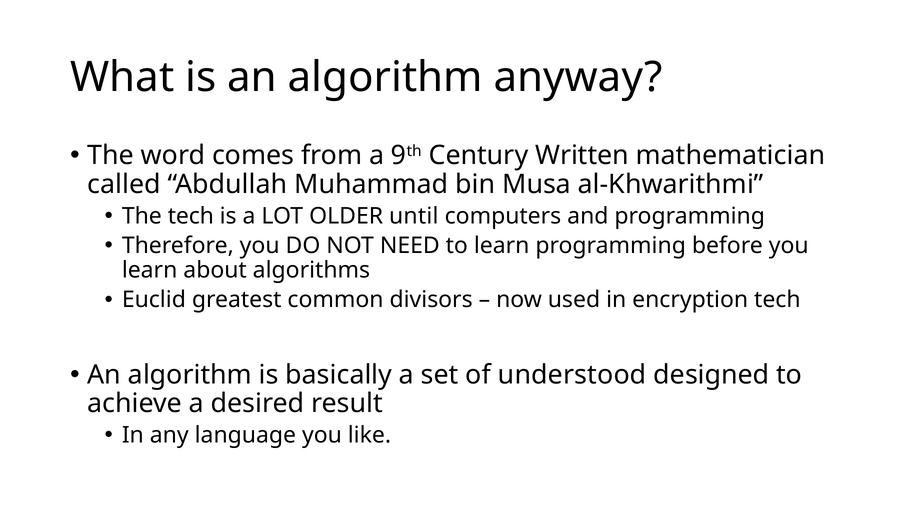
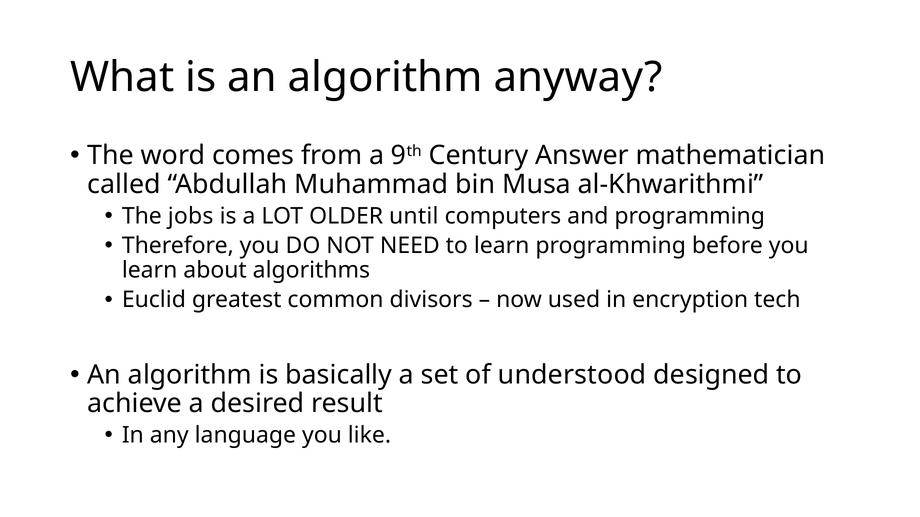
Written: Written -> Answer (582, 155)
The tech: tech -> jobs (191, 216)
